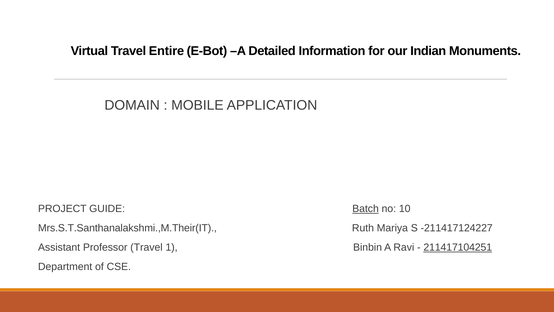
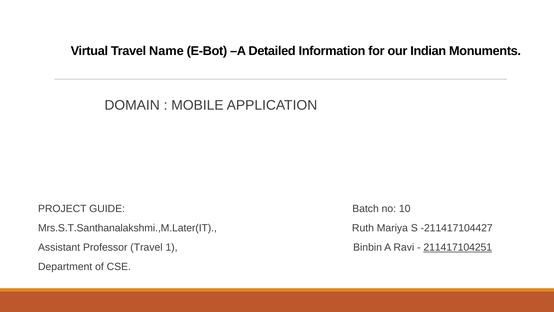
Entire: Entire -> Name (166, 51)
Batch underline: present -> none (366, 209)
Mrs.S.T.Santhanalakshmi.,M.Their(IT: Mrs.S.T.Santhanalakshmi.,M.Their(IT -> Mrs.S.T.Santhanalakshmi.,M.Later(IT (127, 228)
-211417124227: -211417124227 -> -211417104427 (457, 228)
